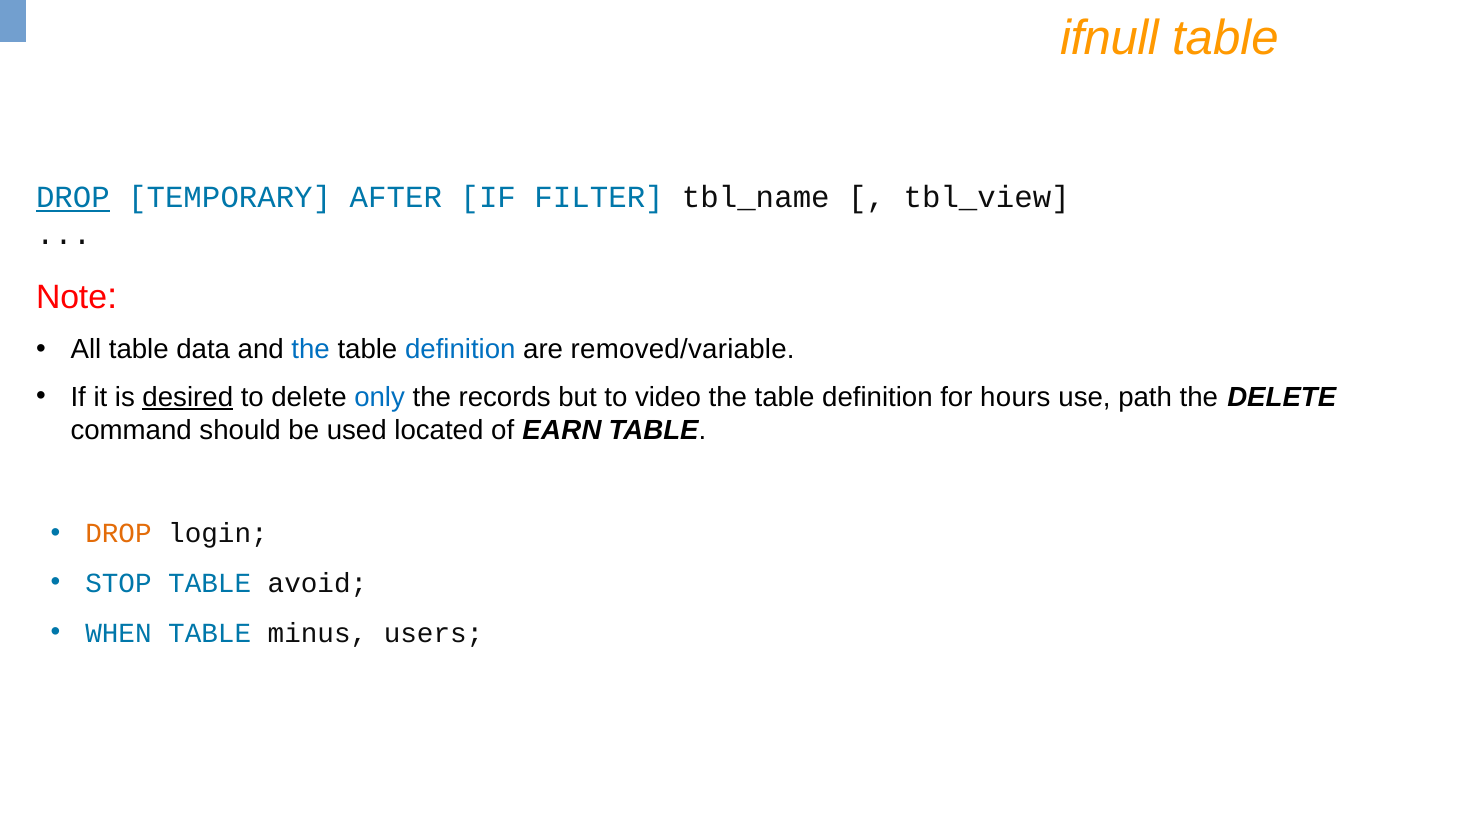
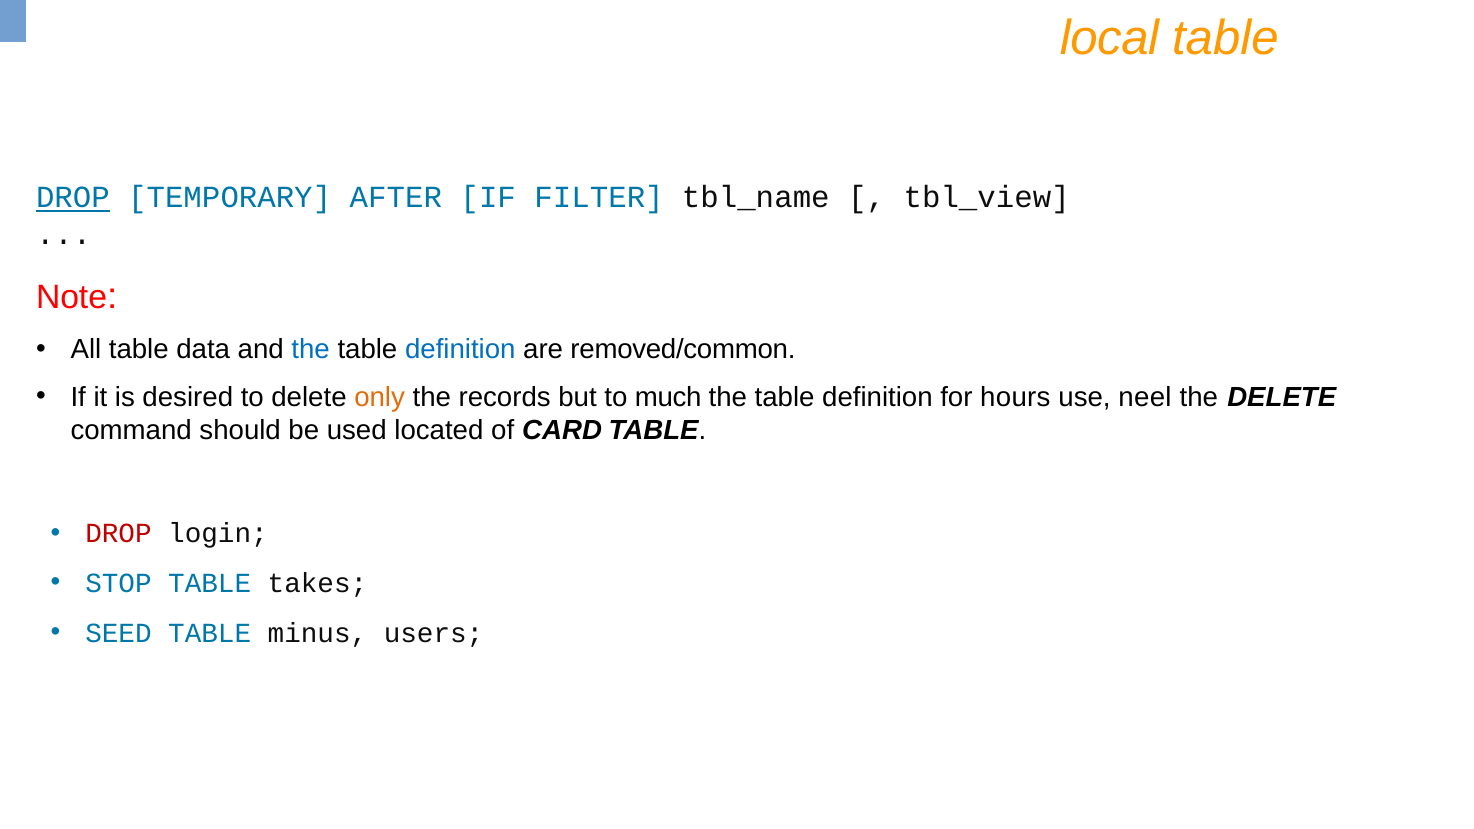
ifnull: ifnull -> local (1109, 38)
removed/variable: removed/variable -> removed/common (683, 349)
desired underline: present -> none (188, 397)
only colour: blue -> orange (380, 397)
video: video -> much (668, 397)
path: path -> neel (1145, 397)
EARN: EARN -> CARD (562, 430)
DROP colour: orange -> red (118, 533)
avoid: avoid -> takes (317, 583)
WHEN: WHEN -> SEED (118, 633)
